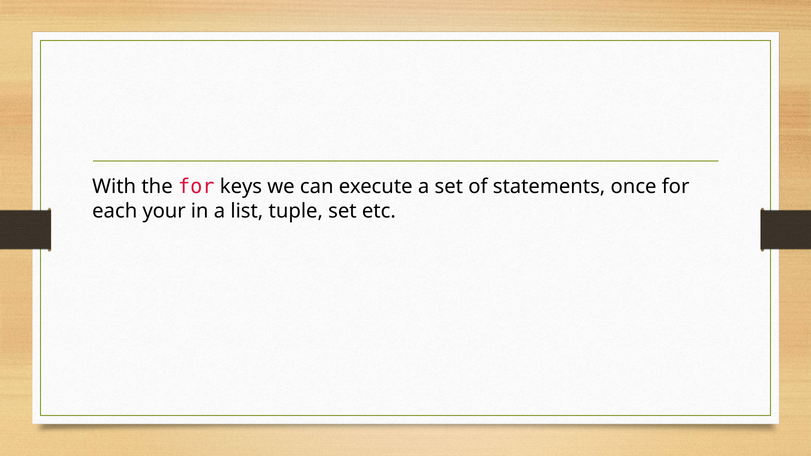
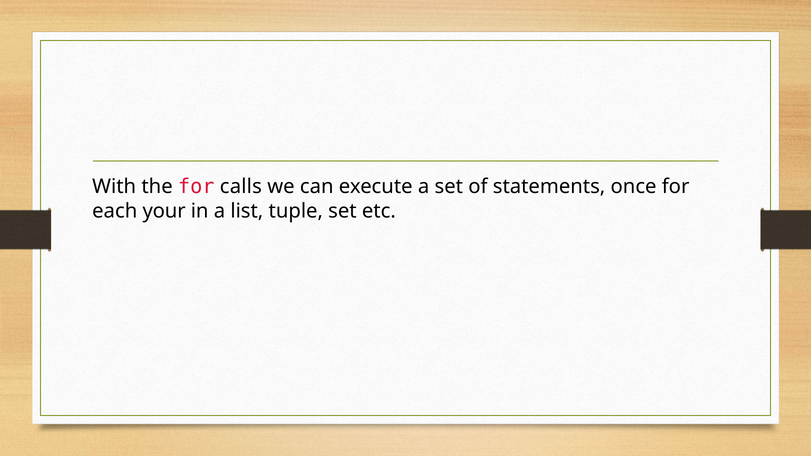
keys: keys -> calls (241, 187)
